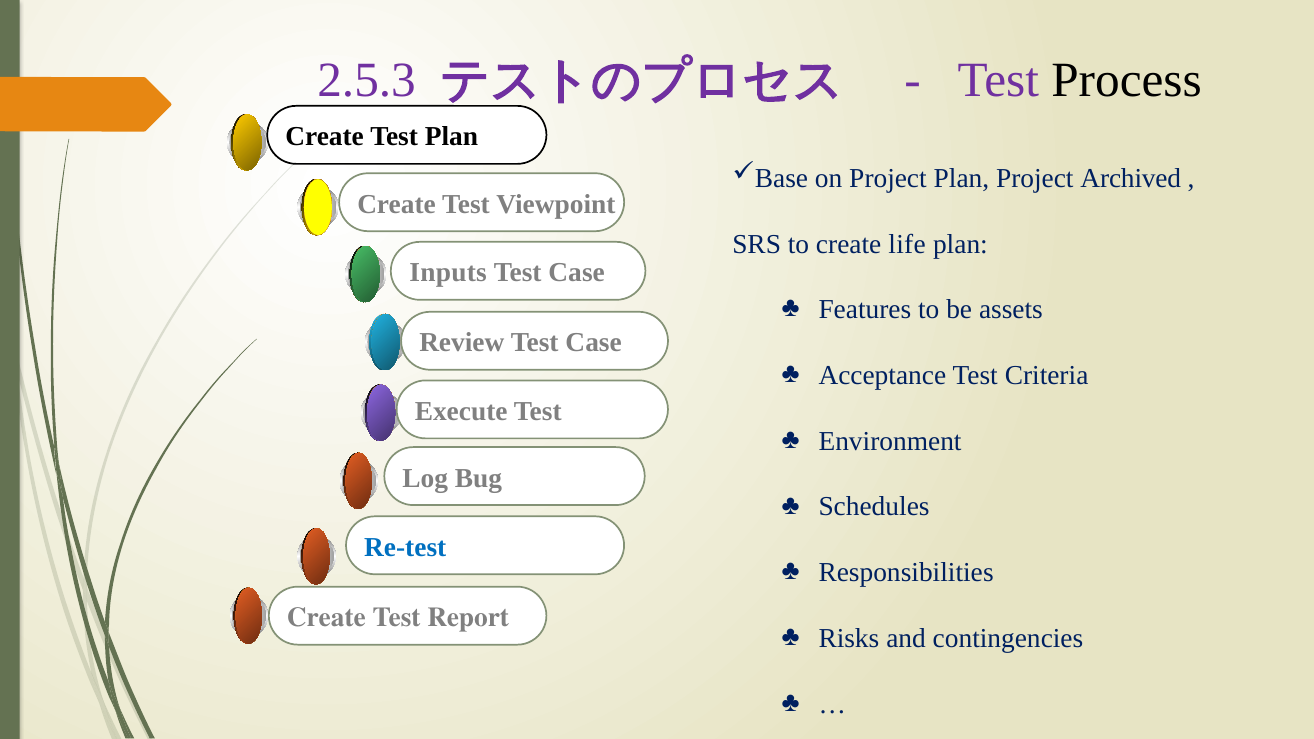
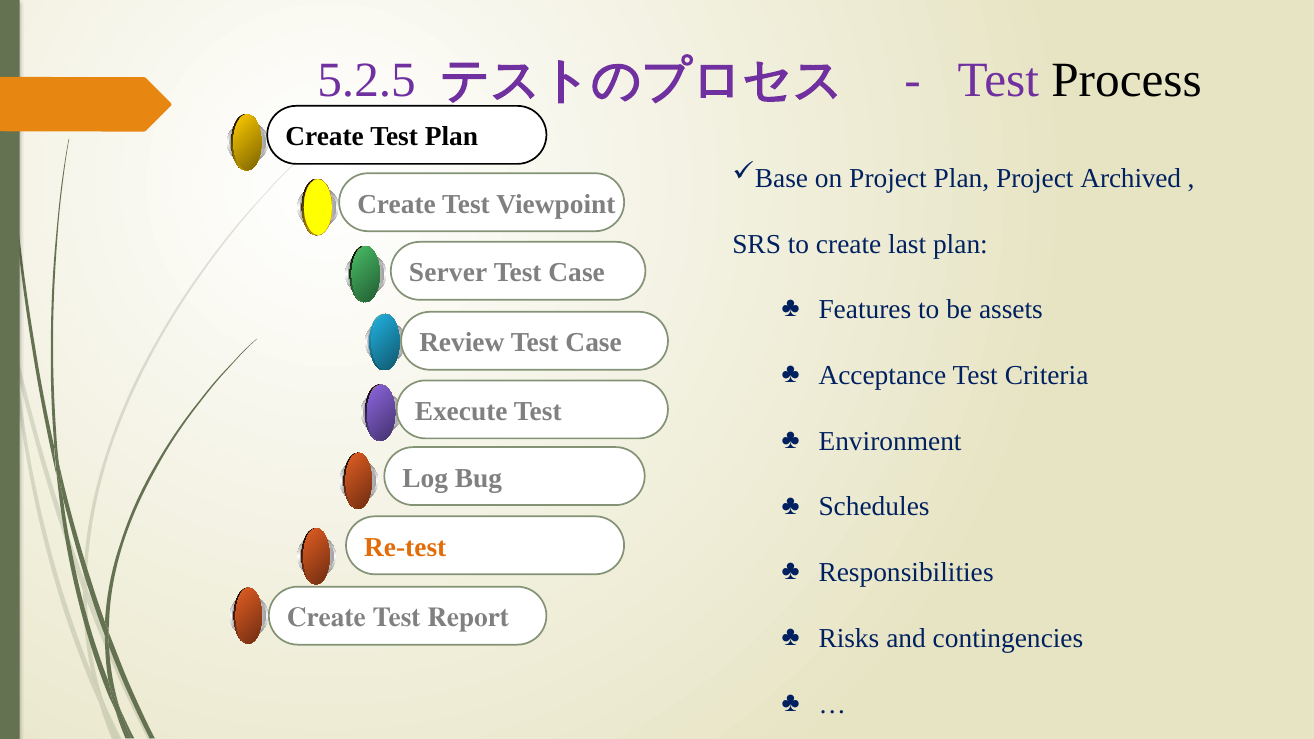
2.5.3: 2.5.3 -> 5.2.5 (367, 80)
life: life -> last (907, 244)
Inputs: Inputs -> Server (448, 273)
Re-test colour: blue -> orange (405, 547)
